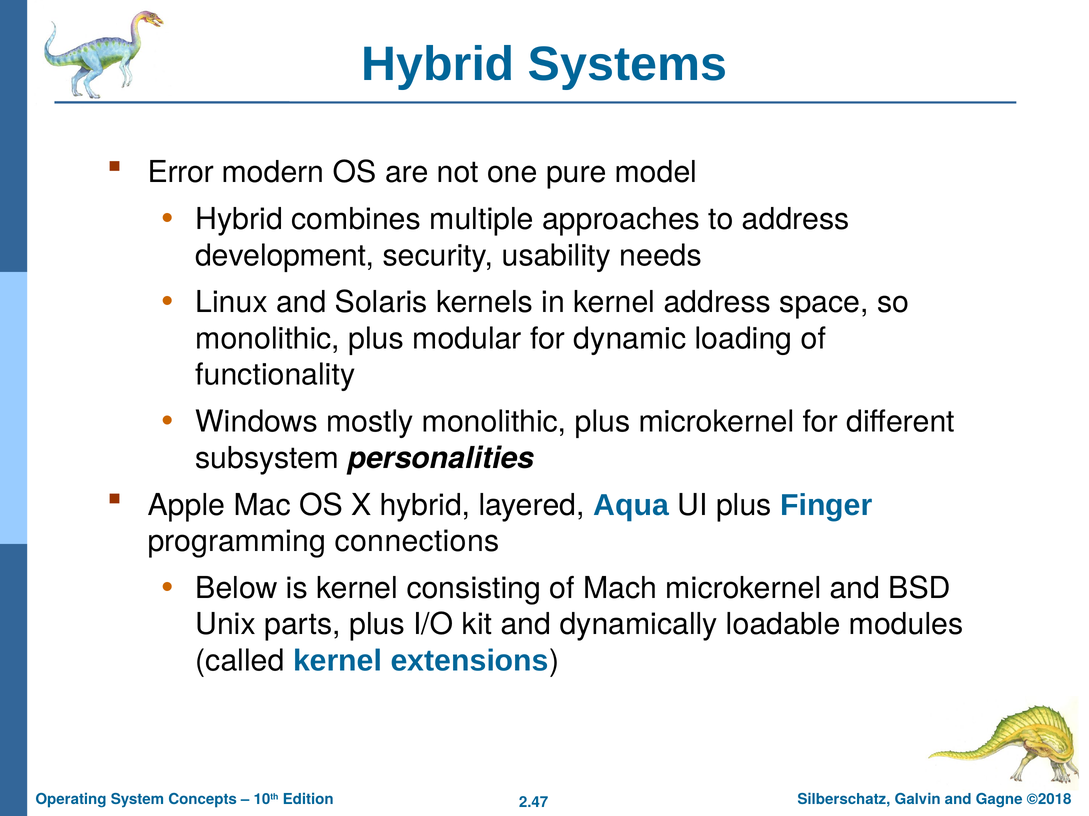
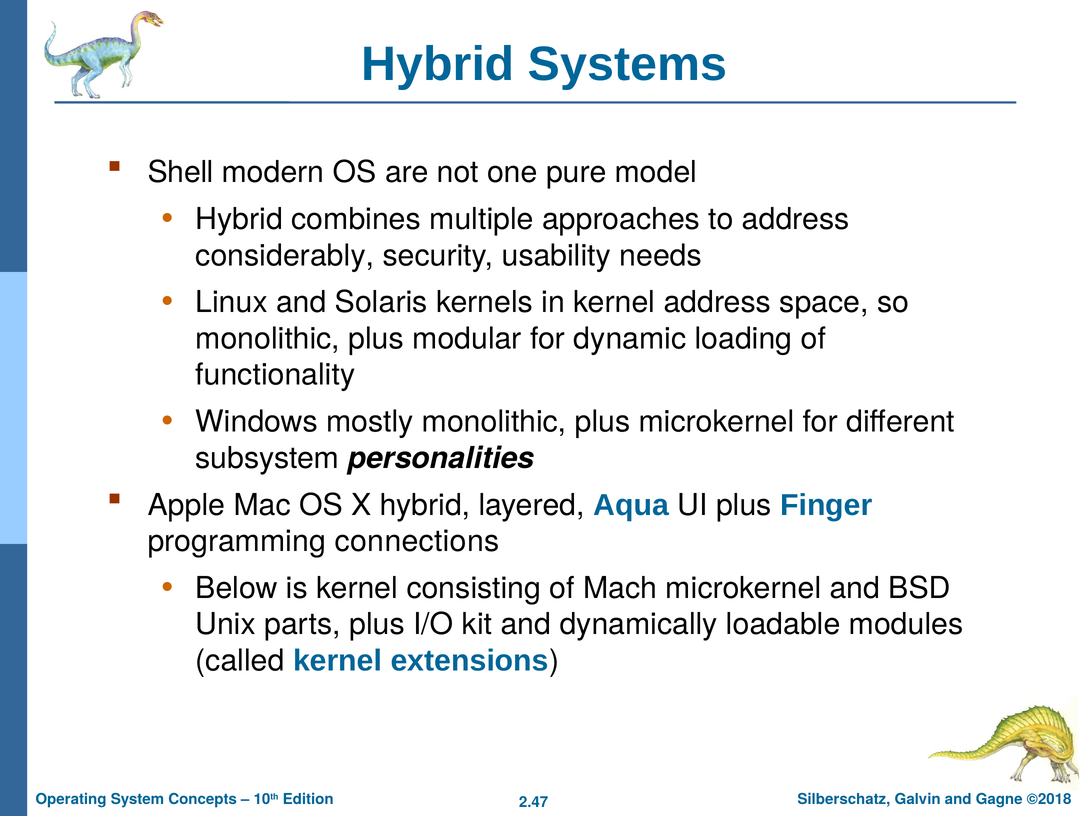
Error: Error -> Shell (181, 173)
development: development -> considerably (285, 256)
